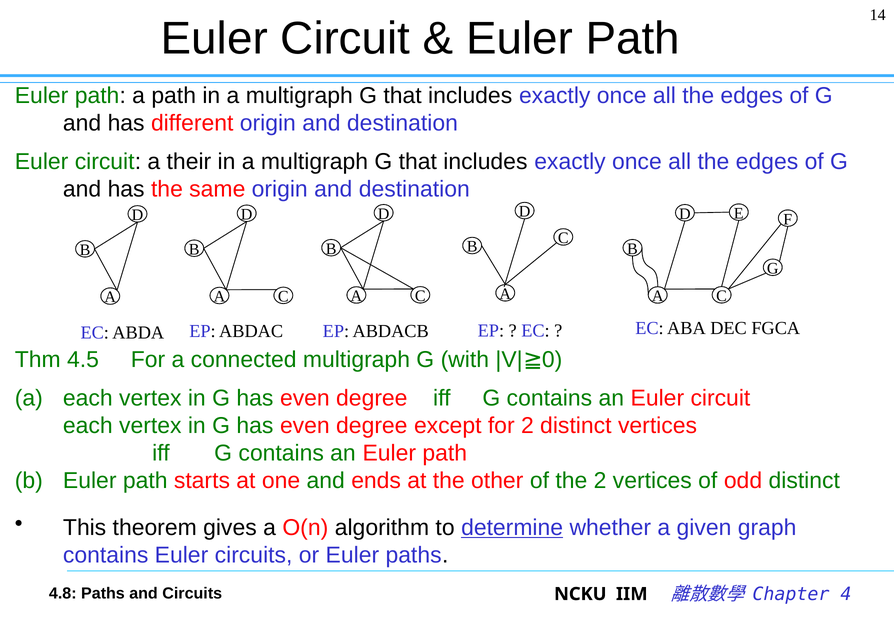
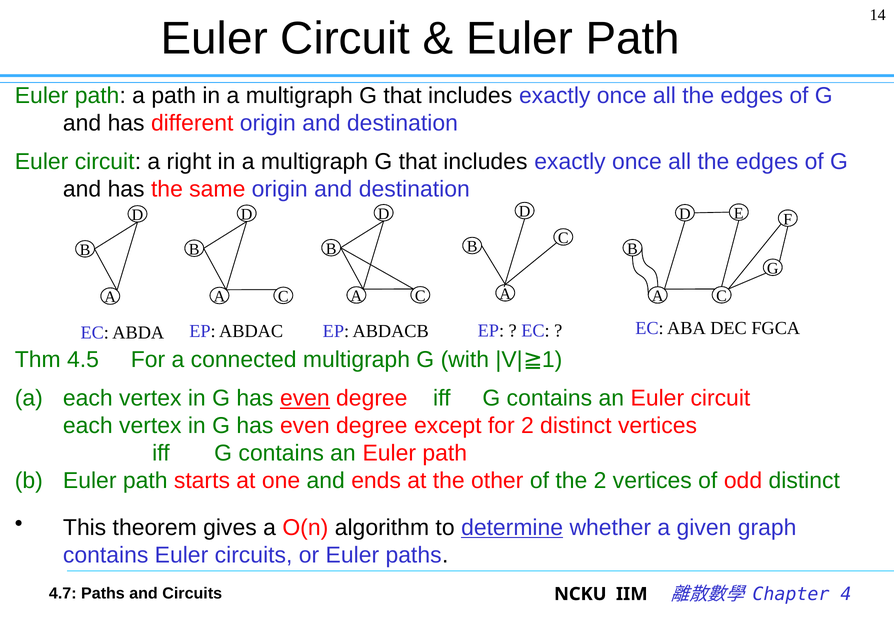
their: their -> right (189, 162)
0: 0 -> 1 (552, 360)
even underline: none -> present (305, 398)
4.8: 4.8 -> 4.7 (63, 593)
